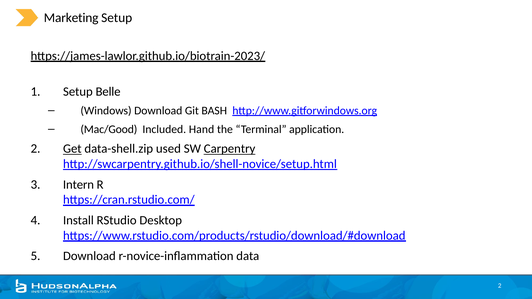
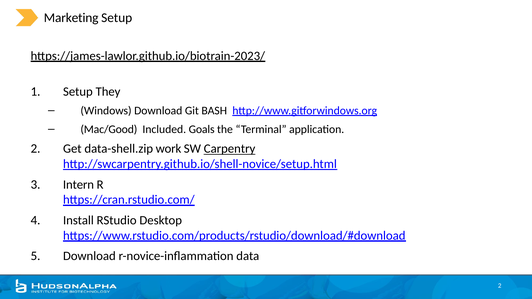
Belle: Belle -> They (108, 92)
Hand: Hand -> Goals (202, 129)
Get underline: present -> none (72, 149)
used: used -> work (169, 149)
